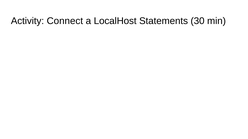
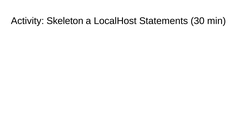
Connect: Connect -> Skeleton (65, 21)
